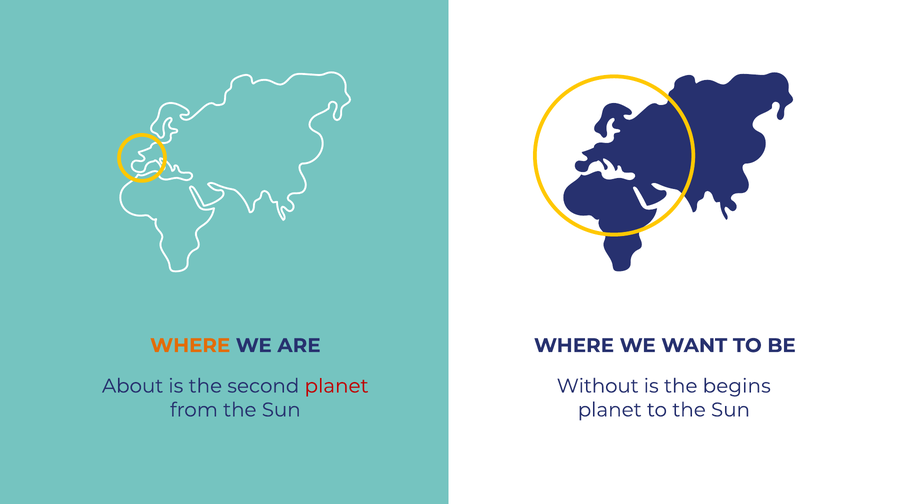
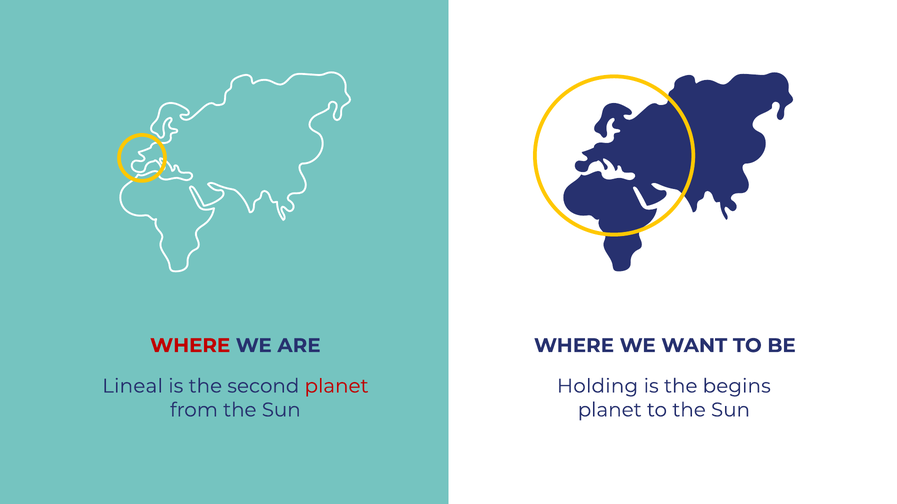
WHERE colour: orange -> red (190, 346)
About: About -> Lineal (132, 386)
Without: Without -> Holding (598, 386)
